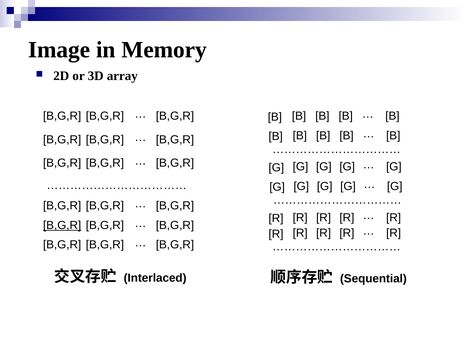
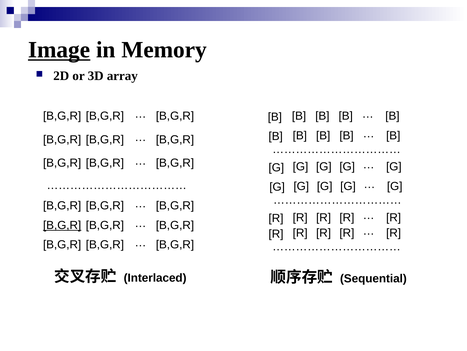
Image underline: none -> present (59, 50)
